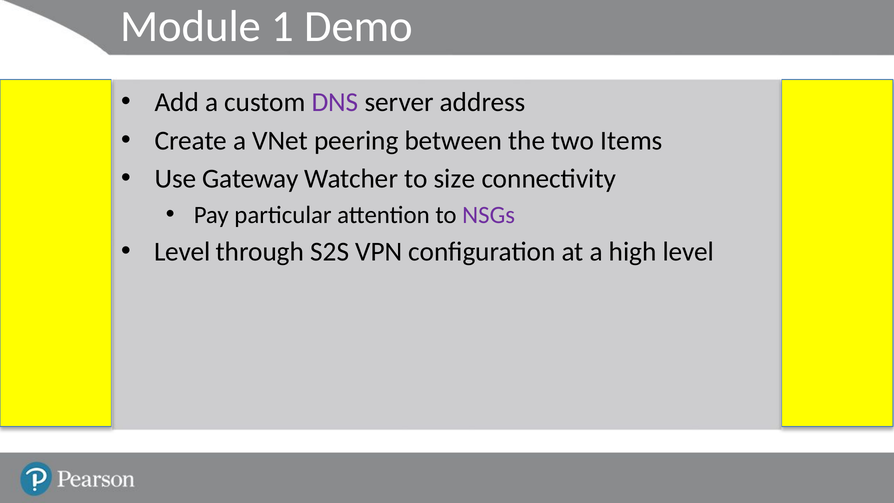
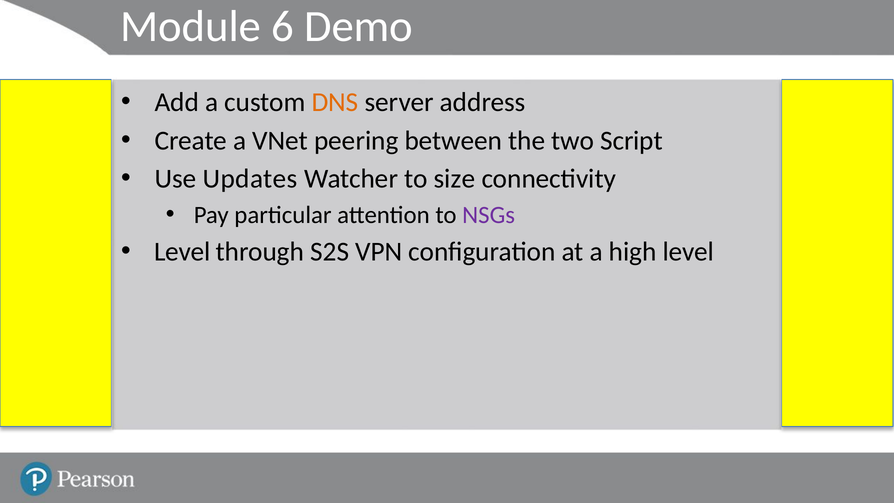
1: 1 -> 6 (283, 27)
DNS colour: purple -> orange (335, 102)
Items: Items -> Script (632, 141)
Gateway: Gateway -> Updates (250, 179)
